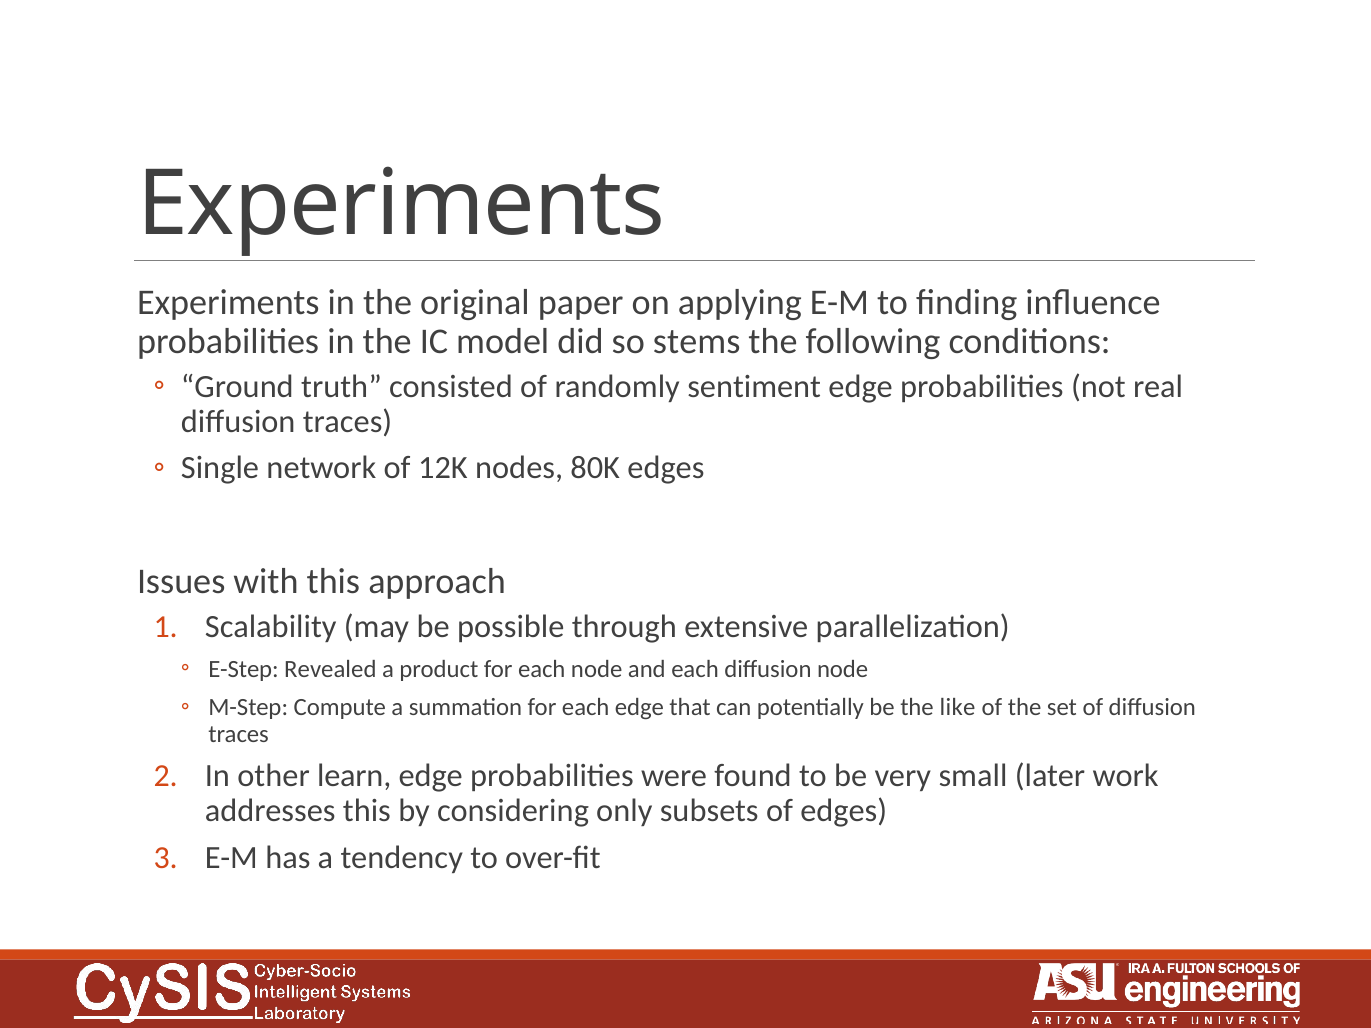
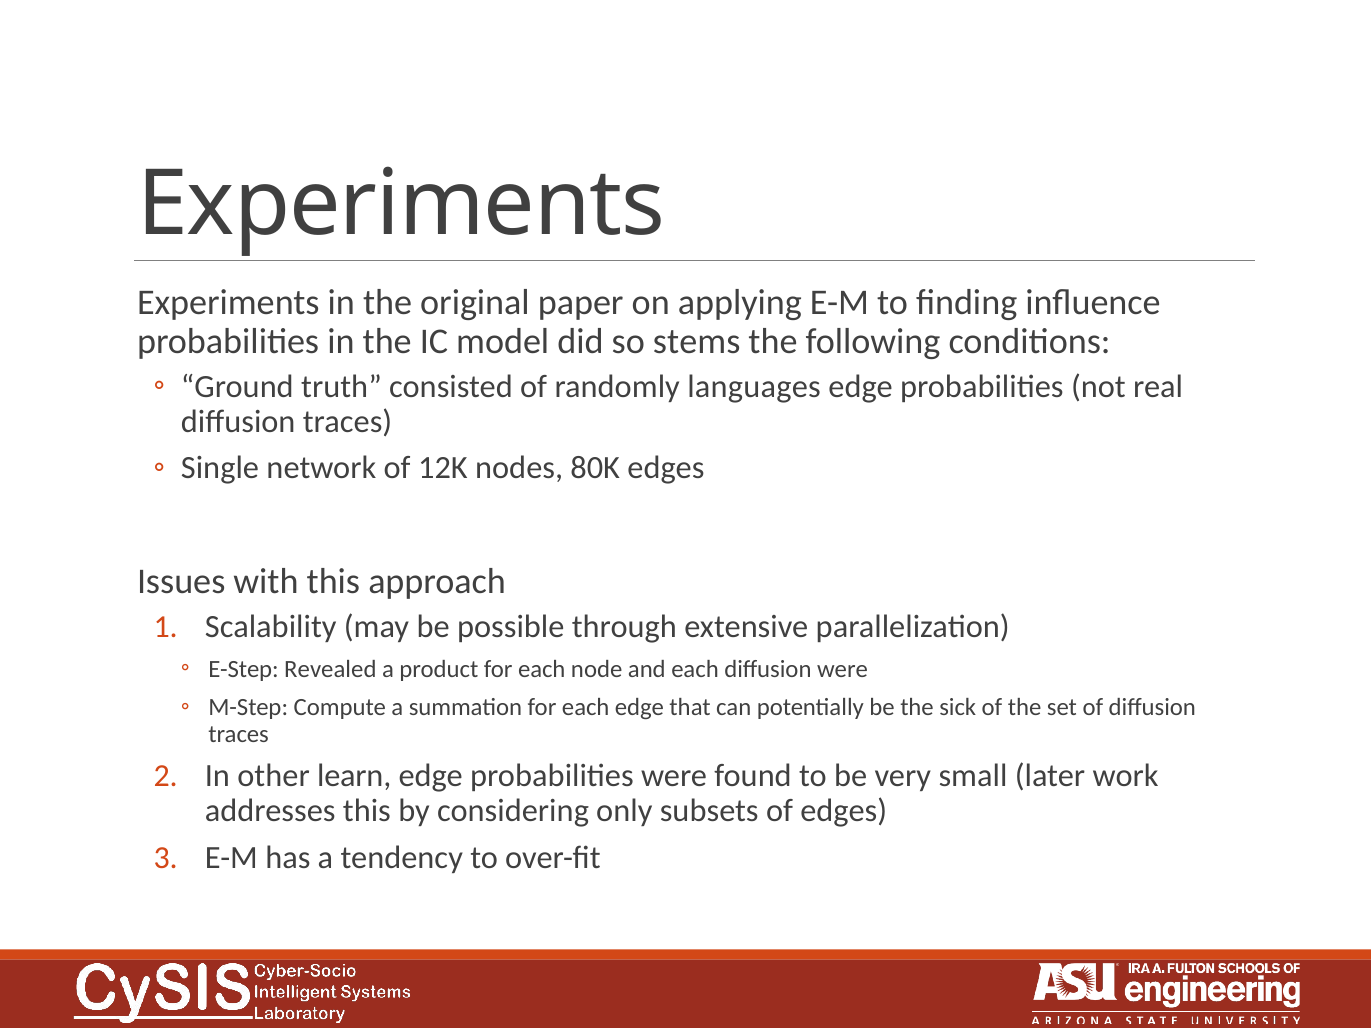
sentiment: sentiment -> languages (754, 387)
diffusion node: node -> were (843, 669)
like: like -> sick (958, 707)
